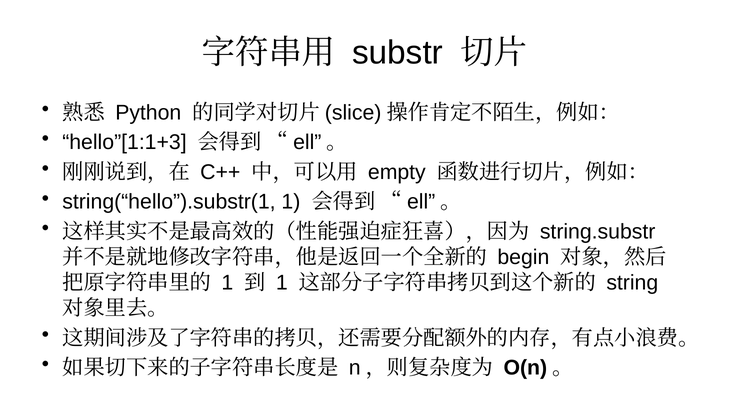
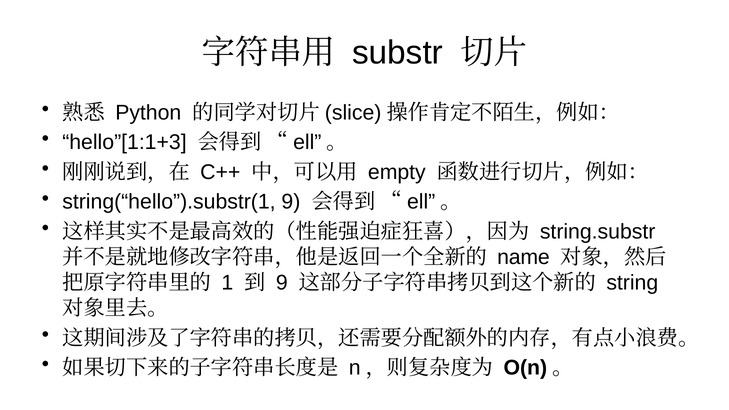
string(“hello”).substr(1 1: 1 -> 9 (291, 202)
begin: begin -> name (523, 257)
1: 1 -> 9 (282, 283)
